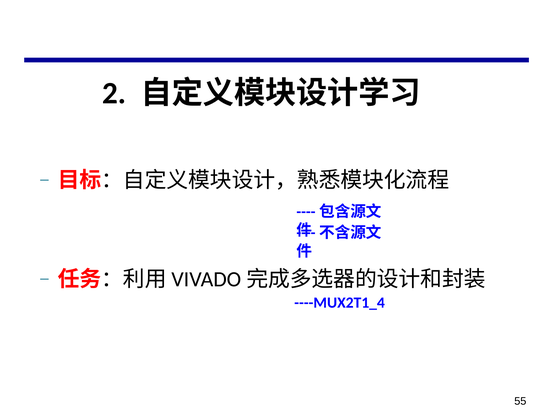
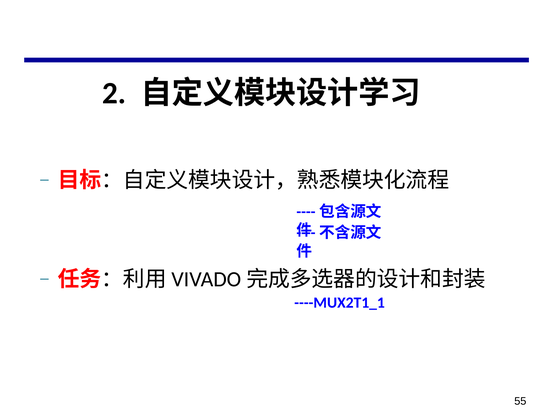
----MUX2T1_4: ----MUX2T1_4 -> ----MUX2T1_1 (340, 303)
